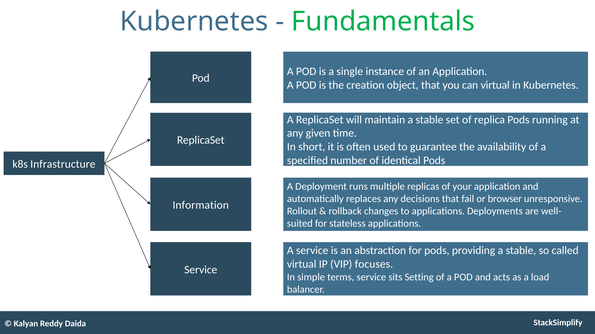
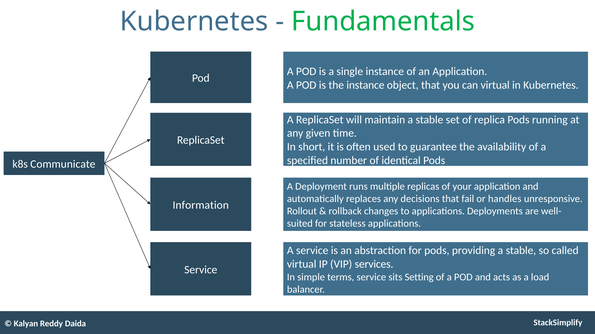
the creation: creation -> instance (365, 85)
Infrastructure: Infrastructure -> Communicate (63, 164)
browser: browser -> handles (505, 199)
focuses: focuses -> services (374, 265)
